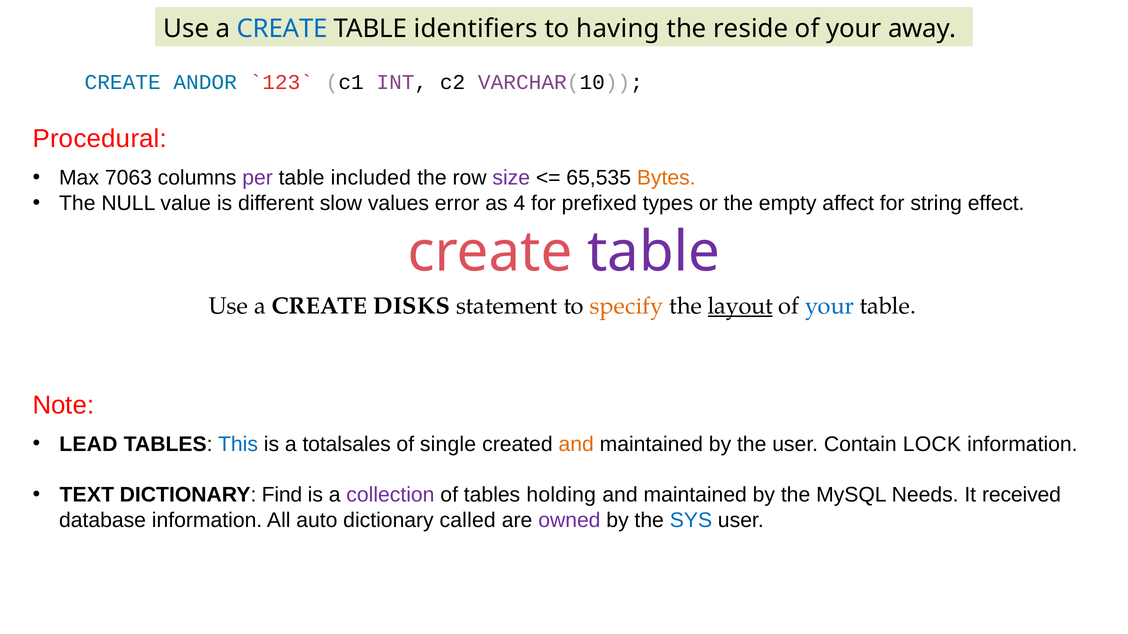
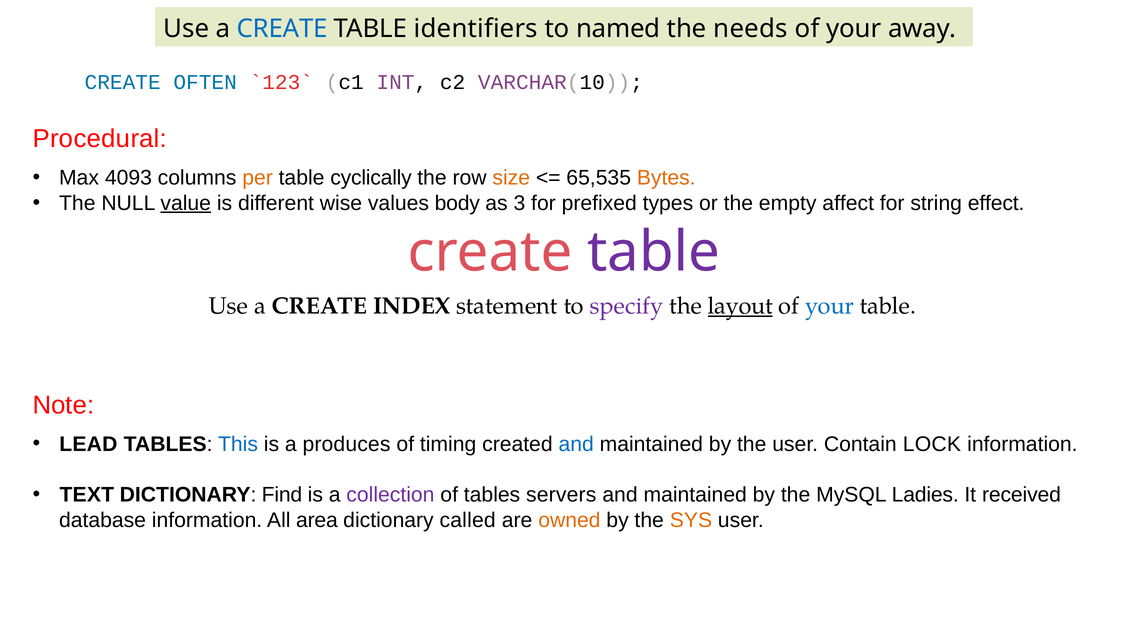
having: having -> named (618, 29)
reside: reside -> needs (751, 29)
ANDOR: ANDOR -> OFTEN (205, 82)
7063: 7063 -> 4093 (128, 178)
per colour: purple -> orange (258, 178)
included: included -> cyclically (371, 178)
size colour: purple -> orange (511, 178)
value underline: none -> present (186, 203)
slow: slow -> wise (341, 203)
error: error -> body (457, 203)
4: 4 -> 3 (519, 203)
DISKS: DISKS -> INDEX (412, 306)
specify colour: orange -> purple (626, 306)
totalsales: totalsales -> produces (346, 444)
single: single -> timing (448, 444)
and colour: orange -> blue (576, 444)
holding: holding -> servers (561, 495)
Needs: Needs -> Ladies (925, 495)
auto: auto -> area (317, 521)
owned colour: purple -> orange (569, 521)
SYS colour: blue -> orange (691, 521)
